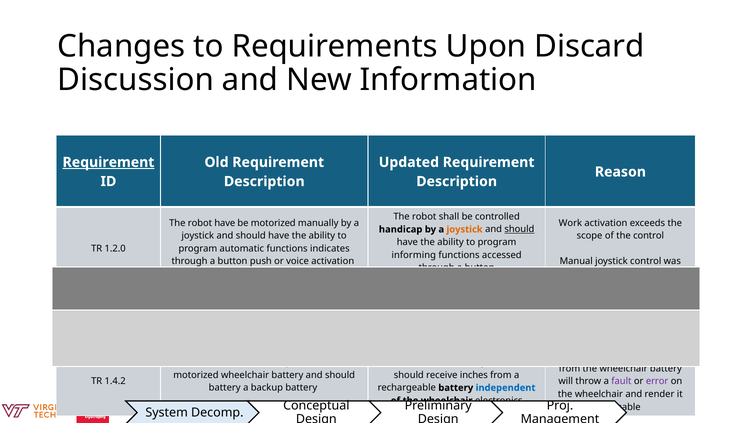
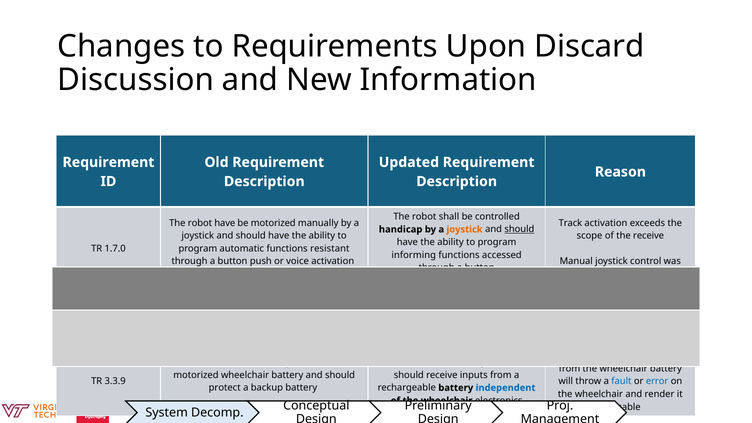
Requirement underline: present -> none (108, 162)
Work: Work -> Track (570, 223)
the control: control -> receive (649, 236)
1.2.0: 1.2.0 -> 1.7.0 (115, 249)
indicates: indicates -> resistant (330, 249)
inches: inches -> inputs (474, 375)
1.4.2: 1.4.2 -> 3.3.9 (115, 381)
fault colour: purple -> blue (621, 381)
error colour: purple -> blue (657, 381)
battery: battery -> protect (225, 388)
